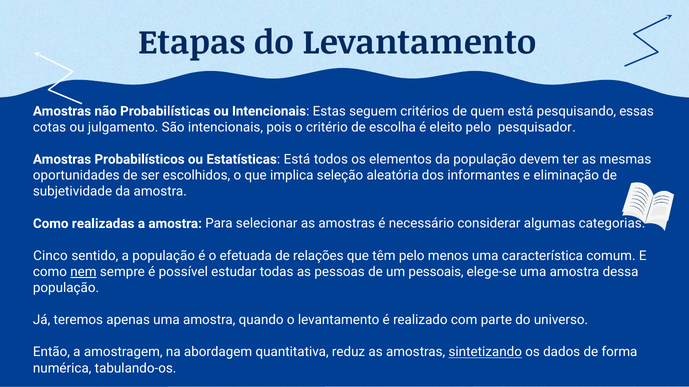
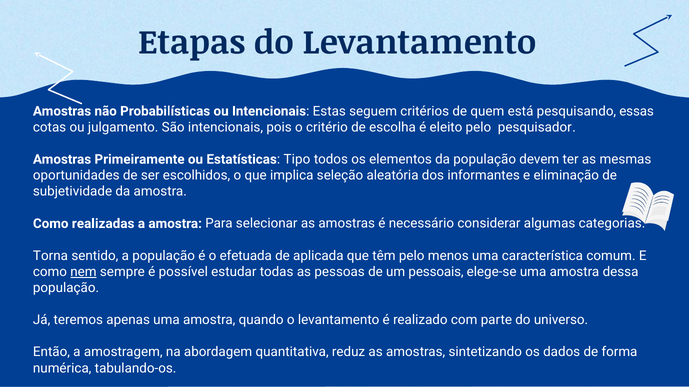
Probabilísticos: Probabilísticos -> Primeiramente (140, 160)
Estatísticas Está: Está -> Tipo (297, 160)
Cinco: Cinco -> Torna (50, 256)
relações: relações -> aplicada (318, 256)
sintetizando underline: present -> none (485, 353)
